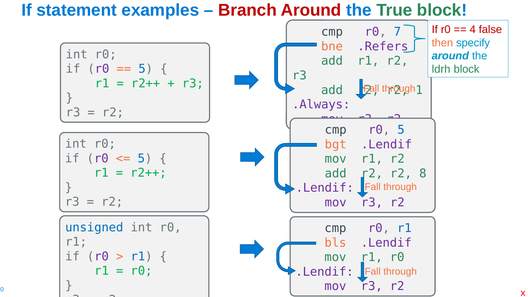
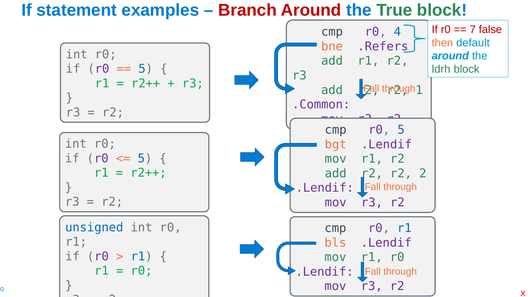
4: 4 -> 7 (473, 30)
7: 7 -> 4 (397, 32)
specify: specify -> default (473, 43)
.Always: .Always -> .Common (321, 105)
8: 8 -> 2 (423, 173)
